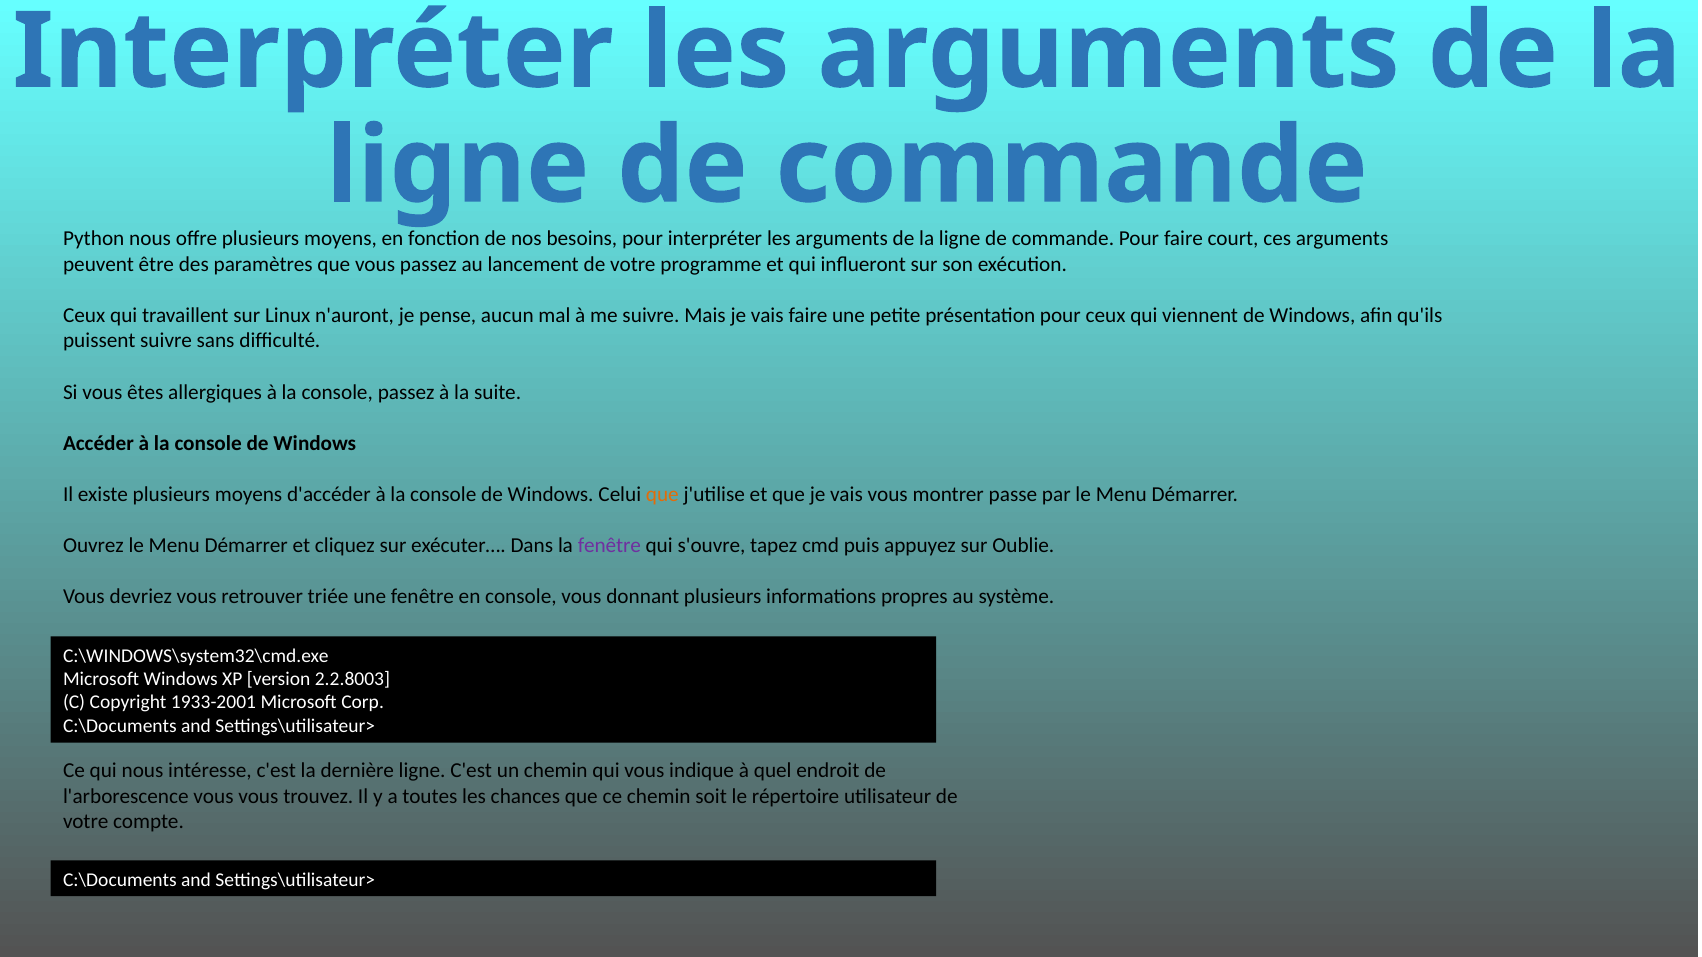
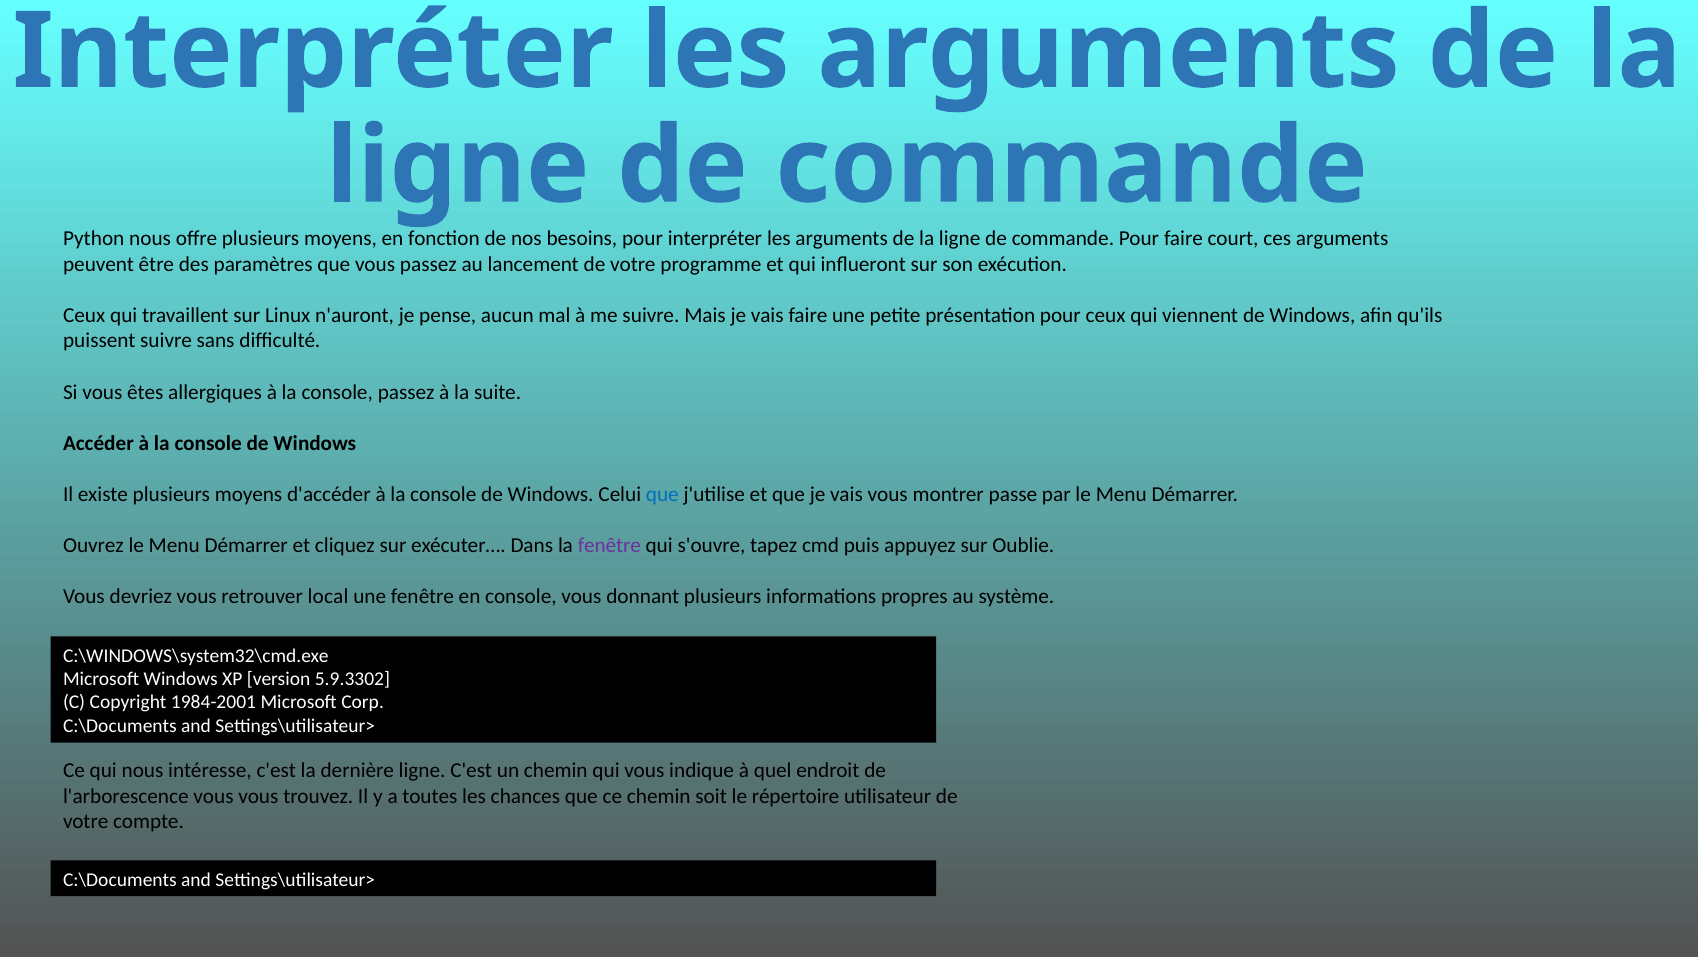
que colour: orange -> blue (662, 494)
triée: triée -> local (328, 596)
2.2.8003: 2.2.8003 -> 5.9.3302 (352, 679)
1933-2001: 1933-2001 -> 1984-2001 (213, 703)
